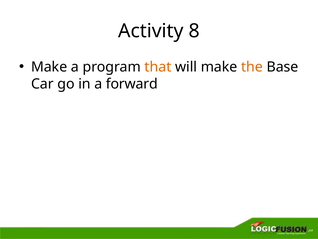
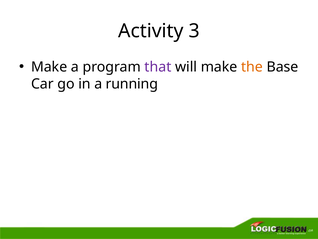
8: 8 -> 3 (194, 31)
that colour: orange -> purple (158, 67)
forward: forward -> running (132, 84)
